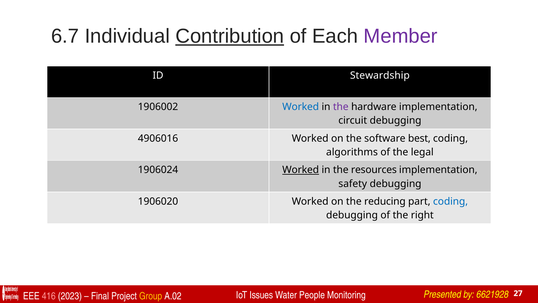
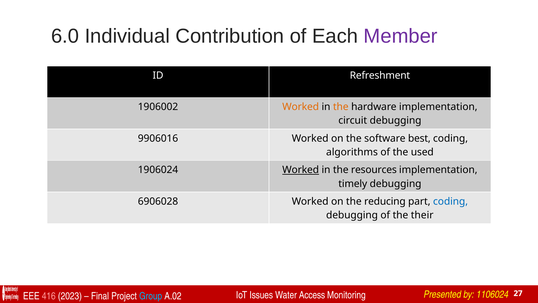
6.7: 6.7 -> 6.0 (65, 36)
Contribution underline: present -> none (230, 36)
Stewardship: Stewardship -> Refreshment (380, 75)
Worked colour: blue -> orange (301, 107)
the colour: purple -> orange (341, 107)
4906016: 4906016 -> 9906016 (158, 138)
legal: legal -> used (422, 152)
safety: safety -> timely (353, 183)
1906020: 1906020 -> 6906028 (158, 201)
right: right -> their (422, 215)
Group colour: yellow -> light blue (151, 296)
People: People -> Access (312, 295)
6621928: 6621928 -> 1106024 (493, 294)
